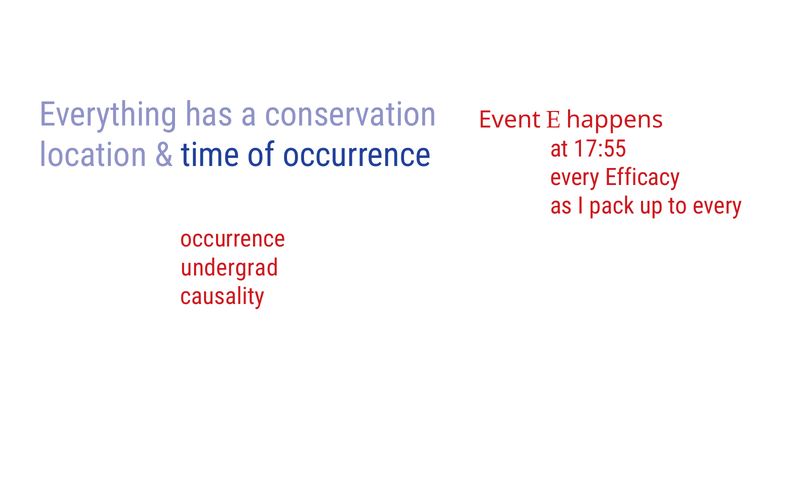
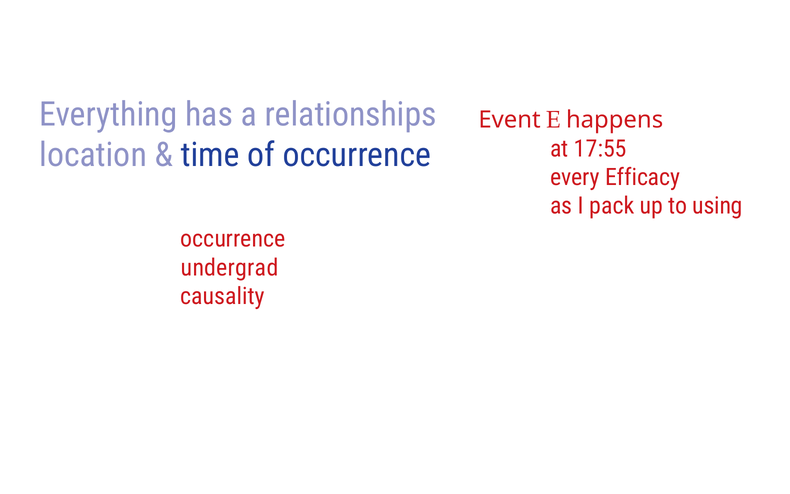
conservation: conservation -> relationships (351, 114)
to every: every -> using (718, 206)
